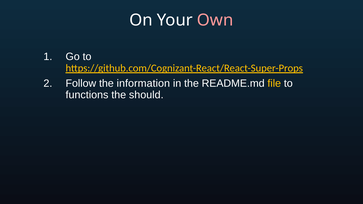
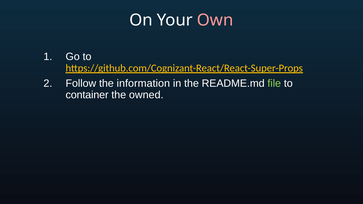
file colour: yellow -> light green (274, 84)
functions: functions -> container (87, 95)
should: should -> owned (146, 95)
